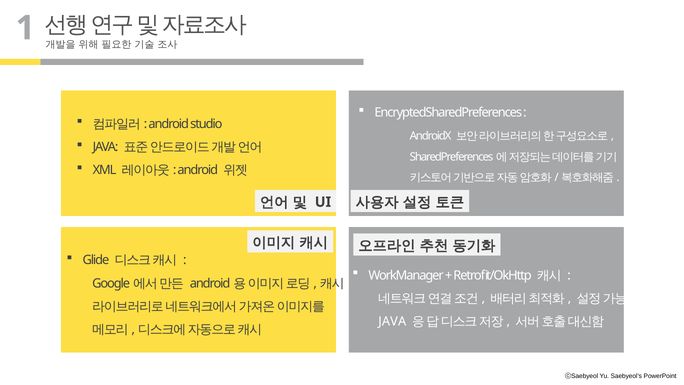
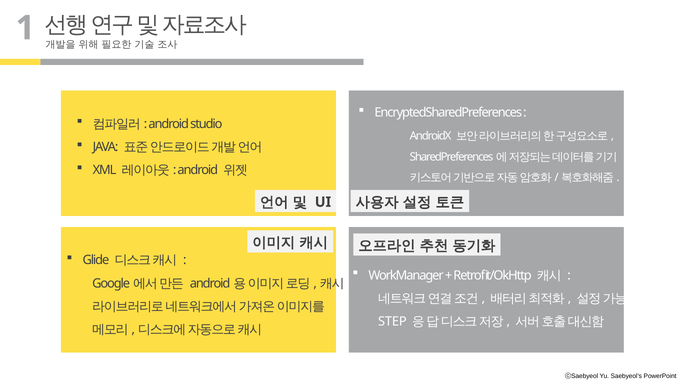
JAVA: JAVA -> STEP (392, 321)
